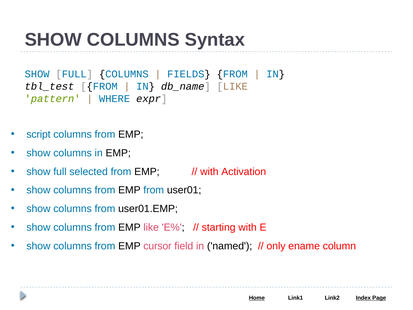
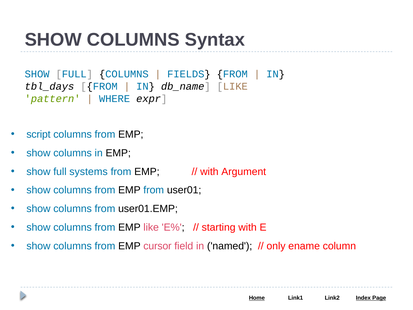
tbl_test: tbl_test -> tbl_days (49, 86)
selected: selected -> systems (89, 171)
Activation: Activation -> Argument (244, 171)
